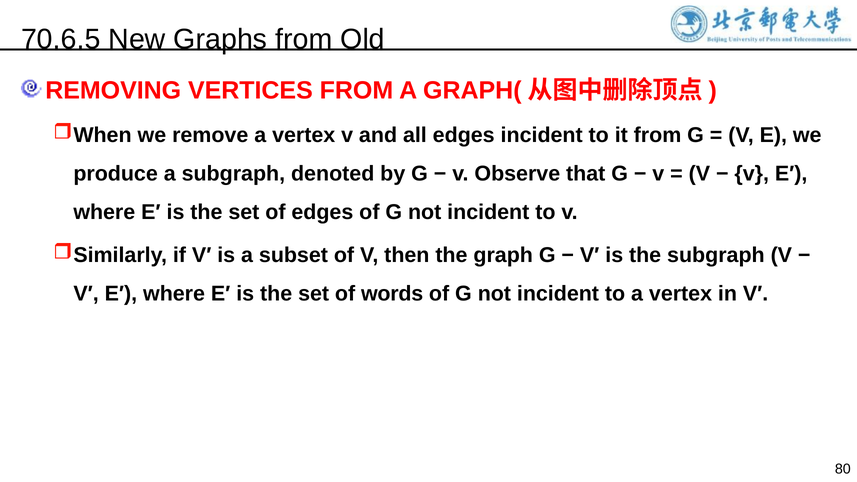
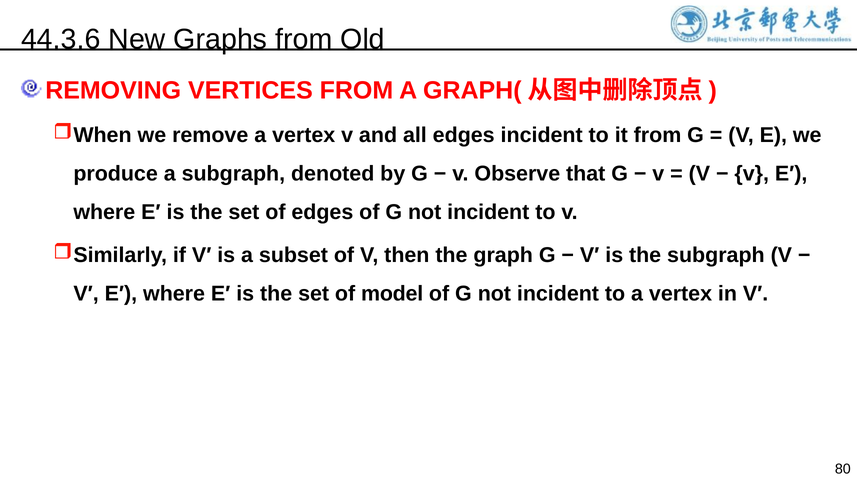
70.6.5: 70.6.5 -> 44.3.6 (61, 39)
words: words -> model (392, 294)
